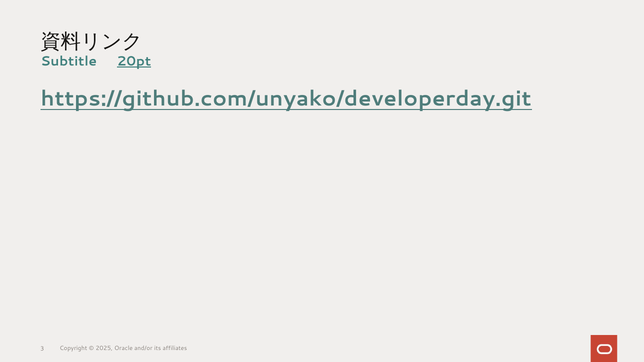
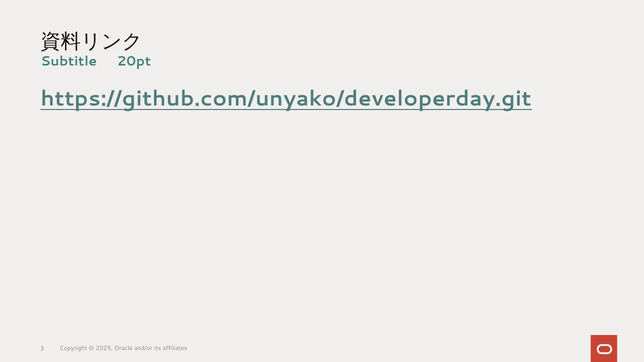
20pt underline: present -> none (134, 61)
